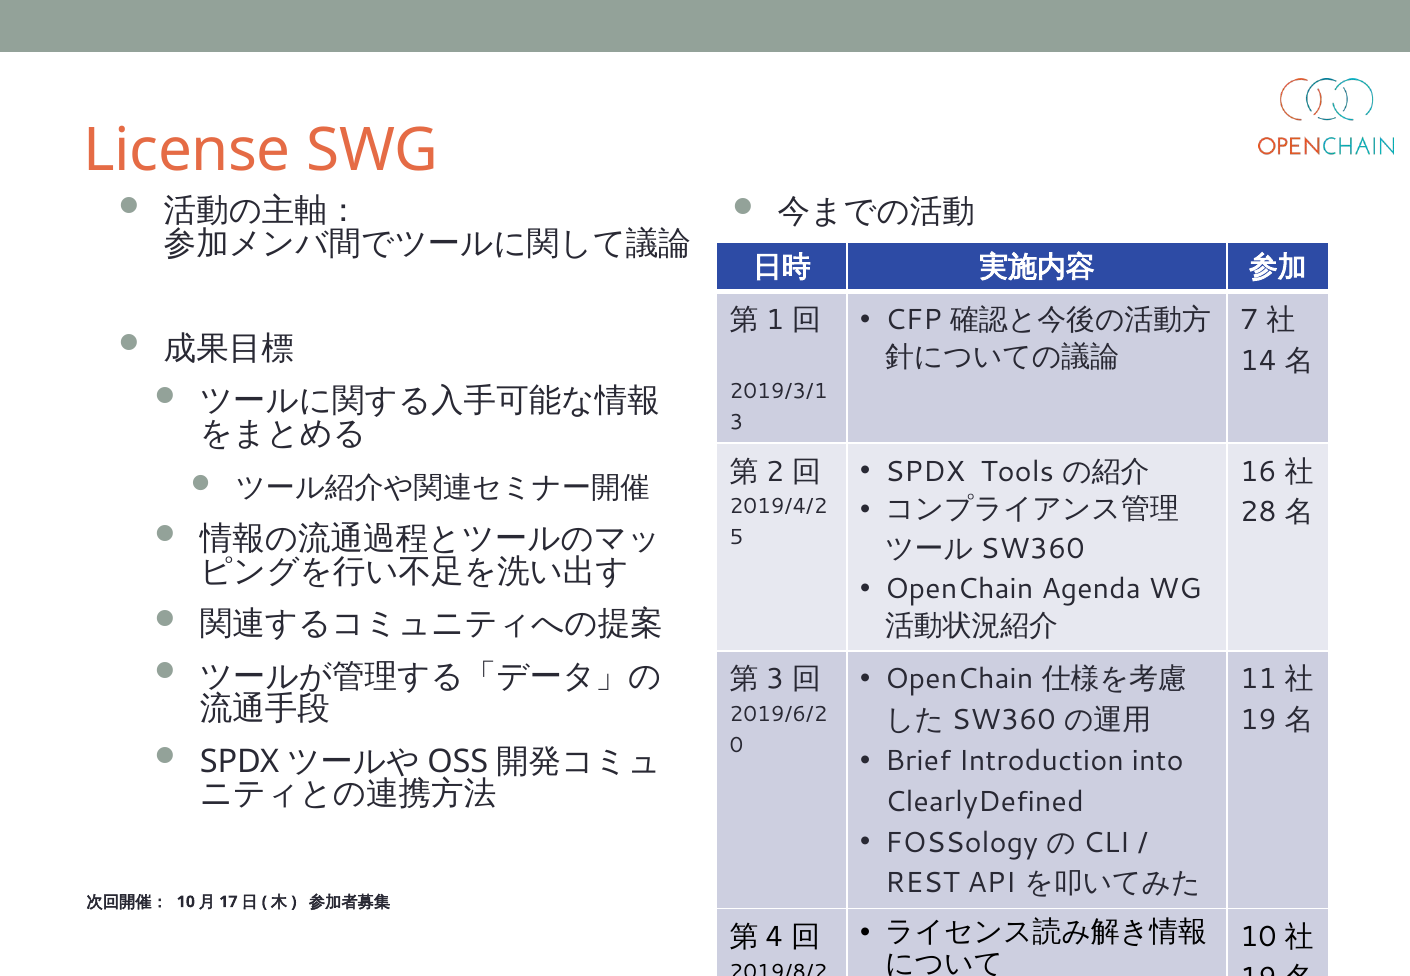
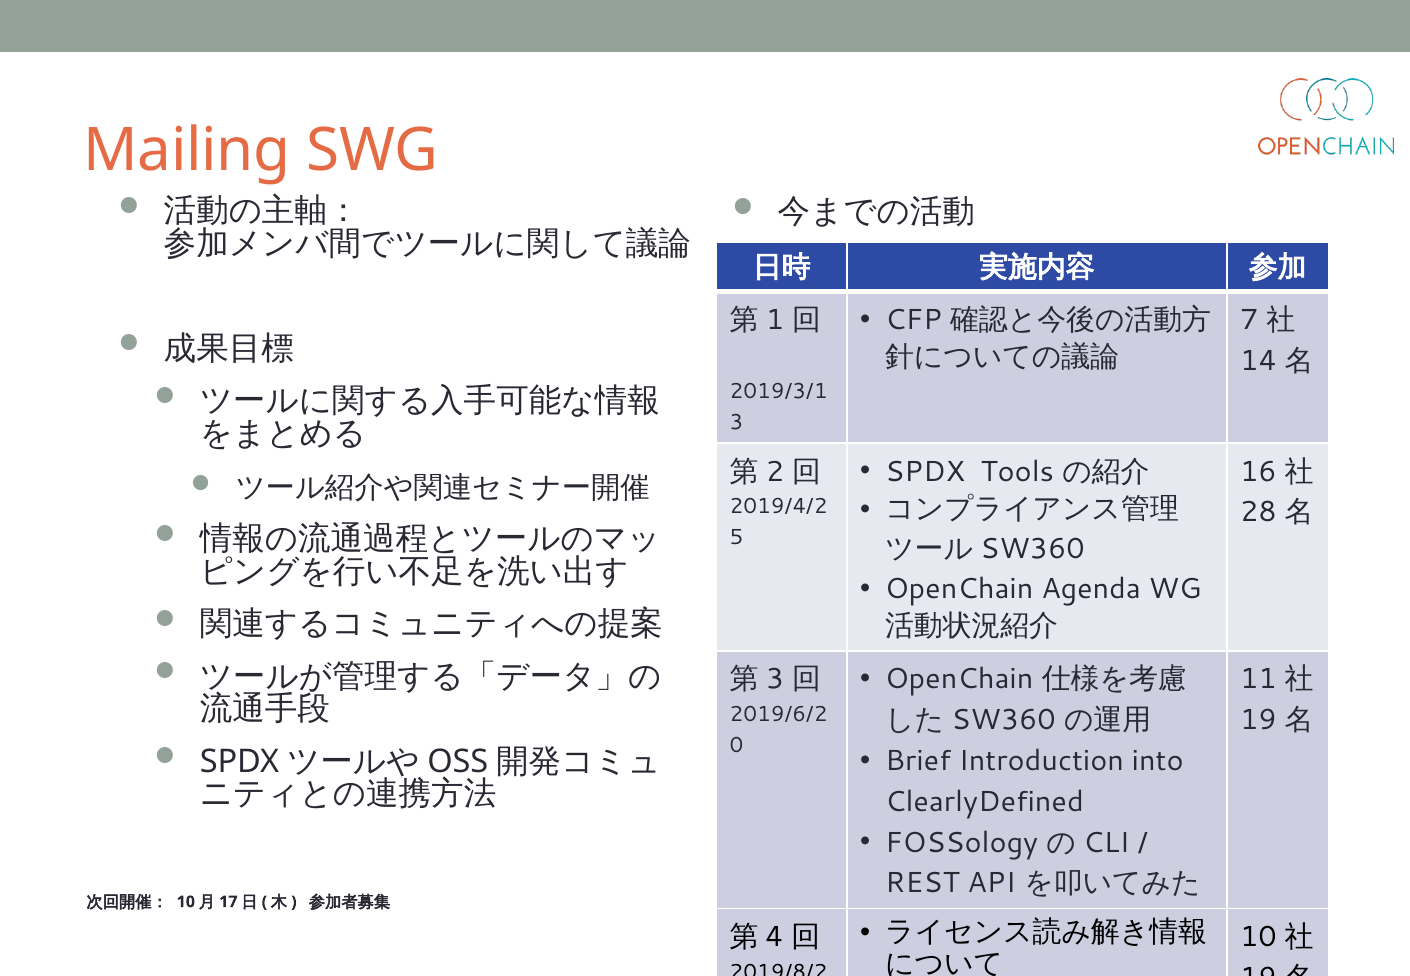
License: License -> Mailing (187, 151)
